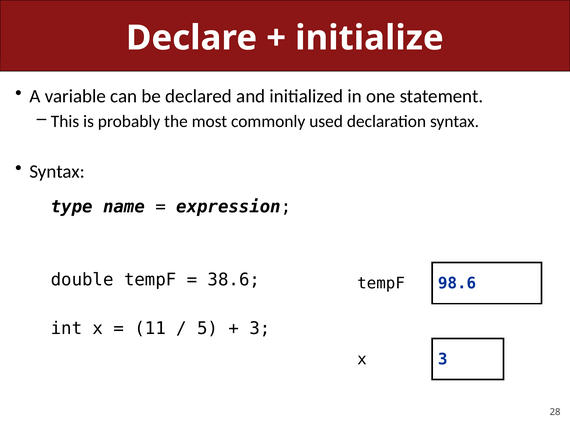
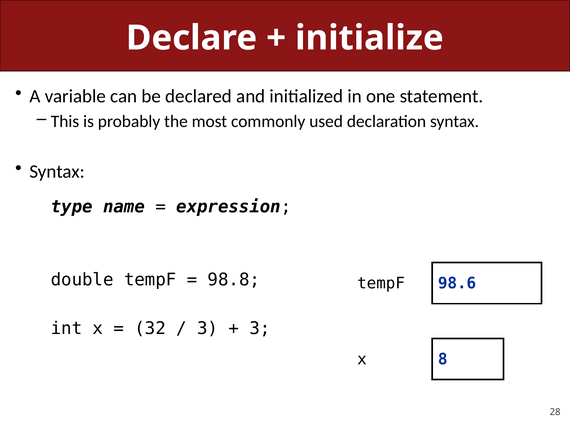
38.6: 38.6 -> 98.8 (234, 280)
11: 11 -> 32 (150, 329)
5: 5 -> 3 (208, 329)
x 3: 3 -> 8 (443, 360)
